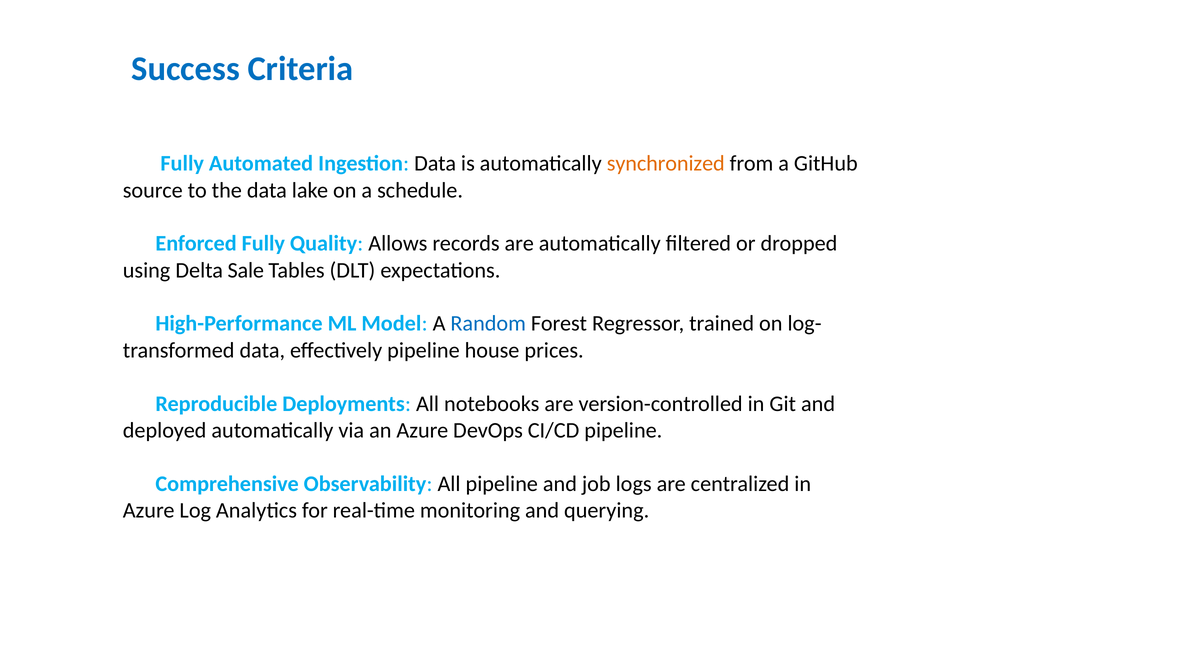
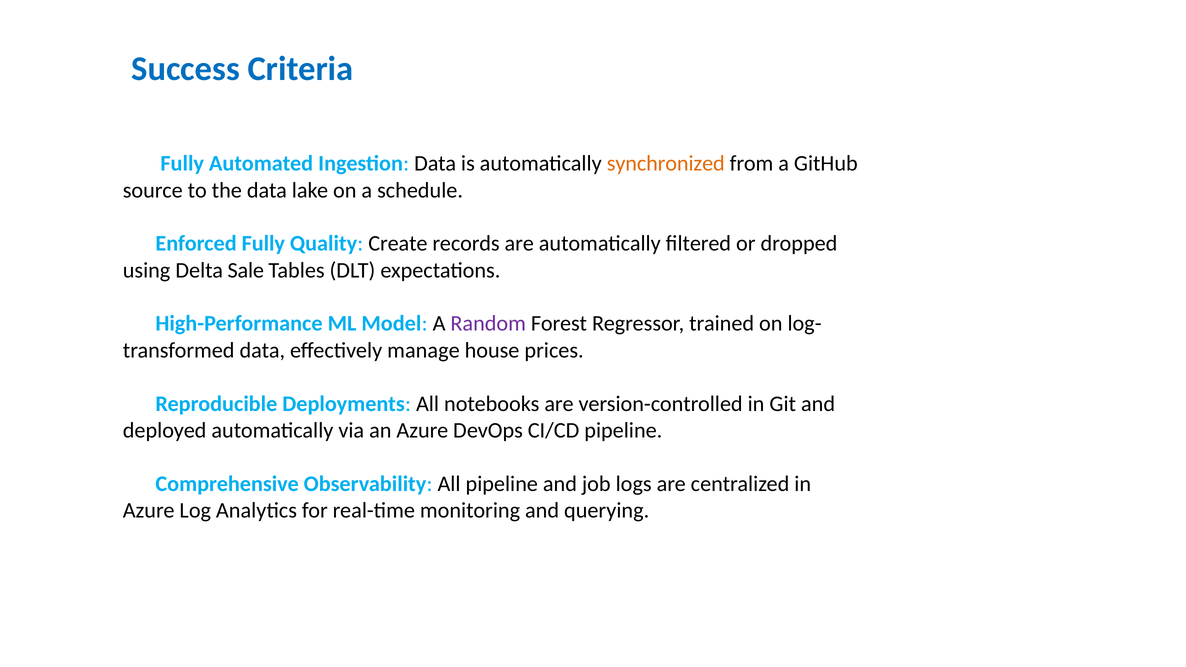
Allows: Allows -> Create (398, 244)
Random colour: blue -> purple (488, 324)
effectively pipeline: pipeline -> manage (423, 350)
